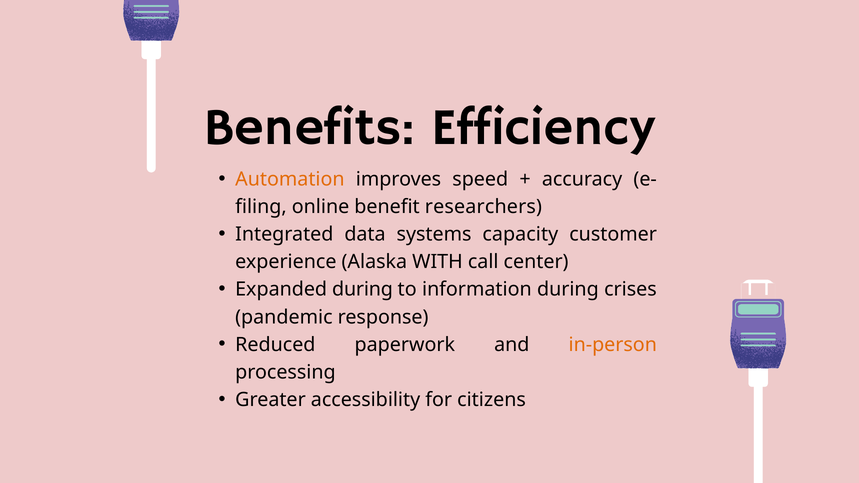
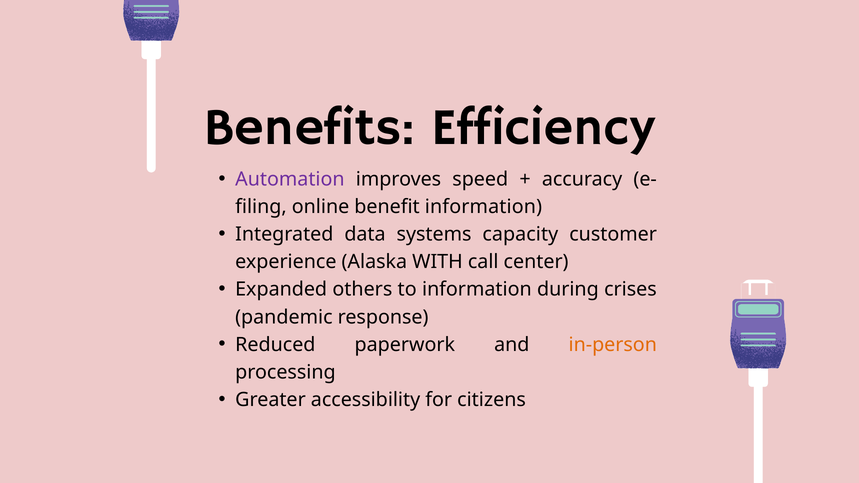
Automation colour: orange -> purple (290, 179)
benefit researchers: researchers -> information (483, 207)
Expanded during: during -> others (362, 290)
